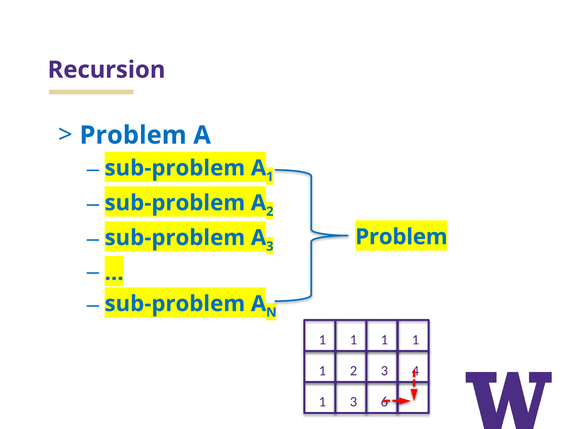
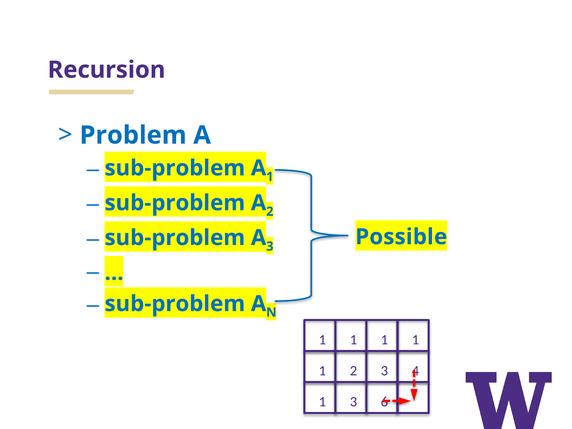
Problem: Problem -> Possible (401, 237)
